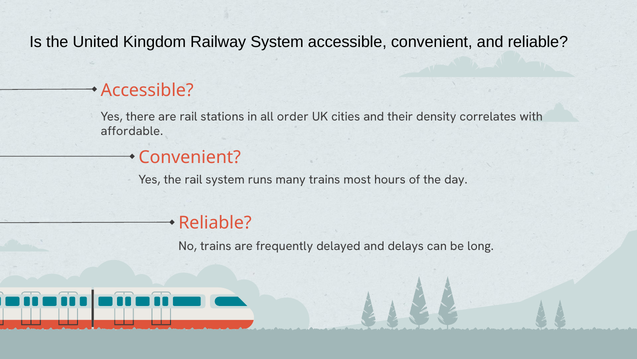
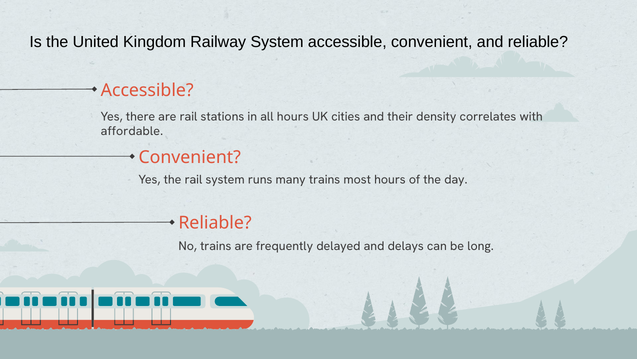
all order: order -> hours (293, 116)
